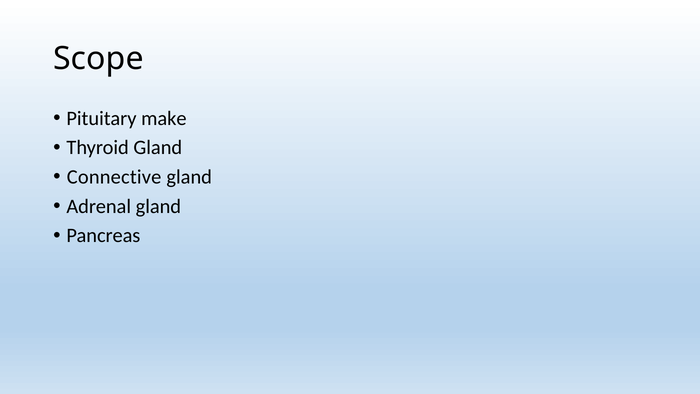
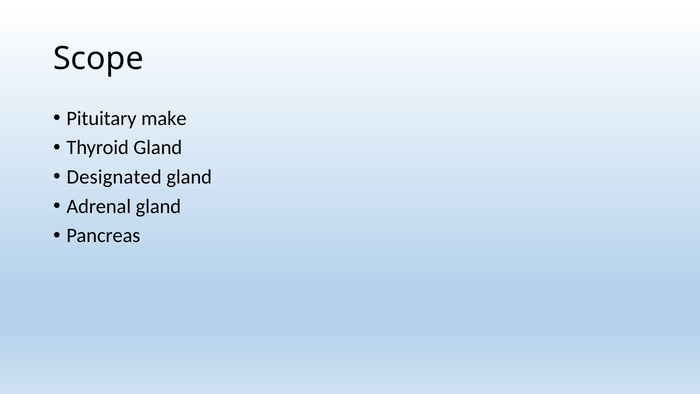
Connective: Connective -> Designated (114, 177)
